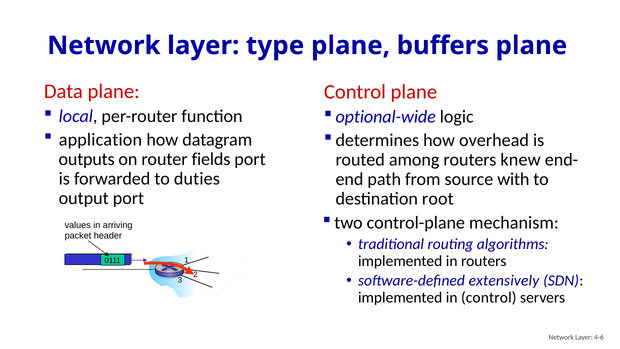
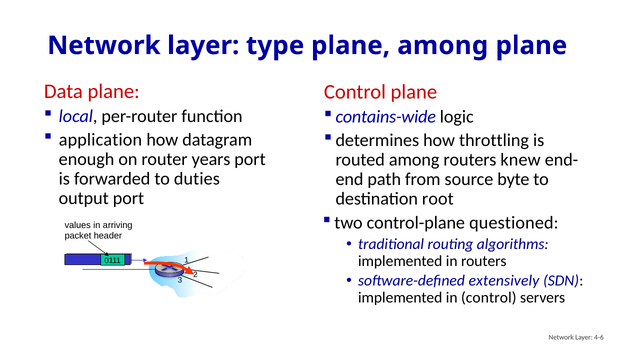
plane buffers: buffers -> among (443, 46)
optional-wide: optional-wide -> contains-wide (386, 117)
overhead: overhead -> throttling (494, 140)
outputs: outputs -> enough (87, 159)
fields: fields -> years (211, 159)
with: with -> byte (513, 179)
mechanism: mechanism -> questioned (514, 223)
